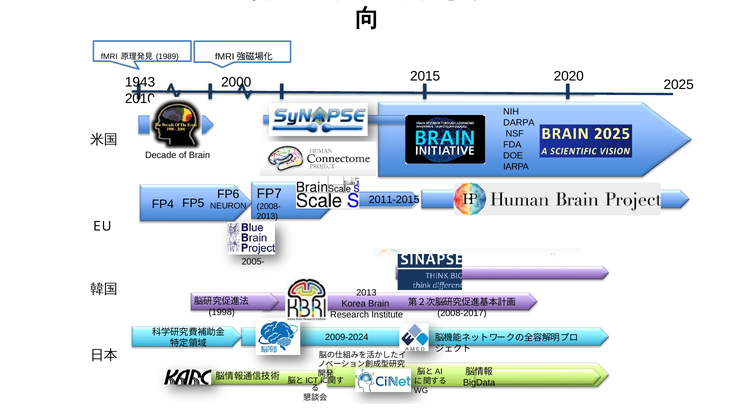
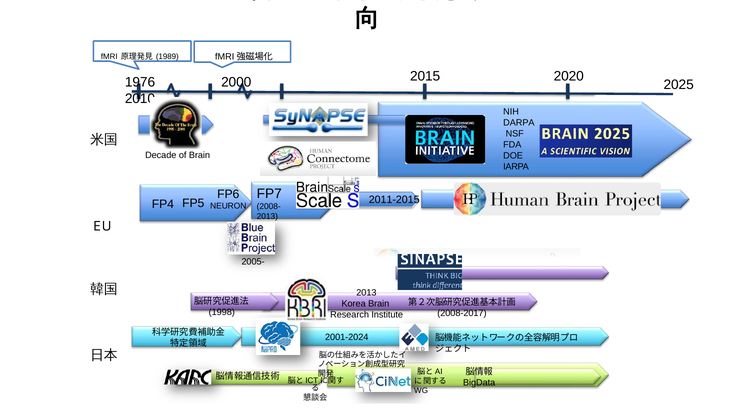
1943: 1943 -> 1976 (140, 82)
2009-2024: 2009-2024 -> 2001-2024 (347, 337)
